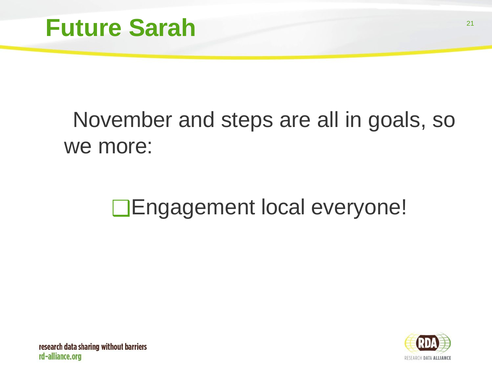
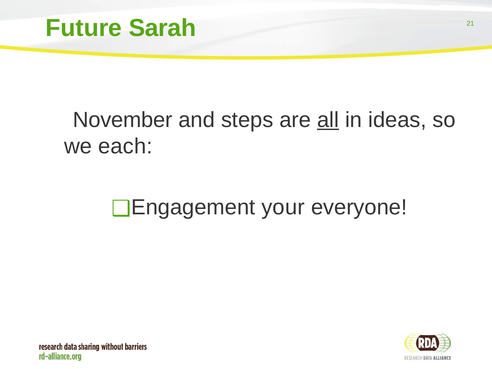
all underline: none -> present (328, 120)
goals: goals -> ideas (397, 120)
more: more -> each (125, 146)
local: local -> your (283, 207)
